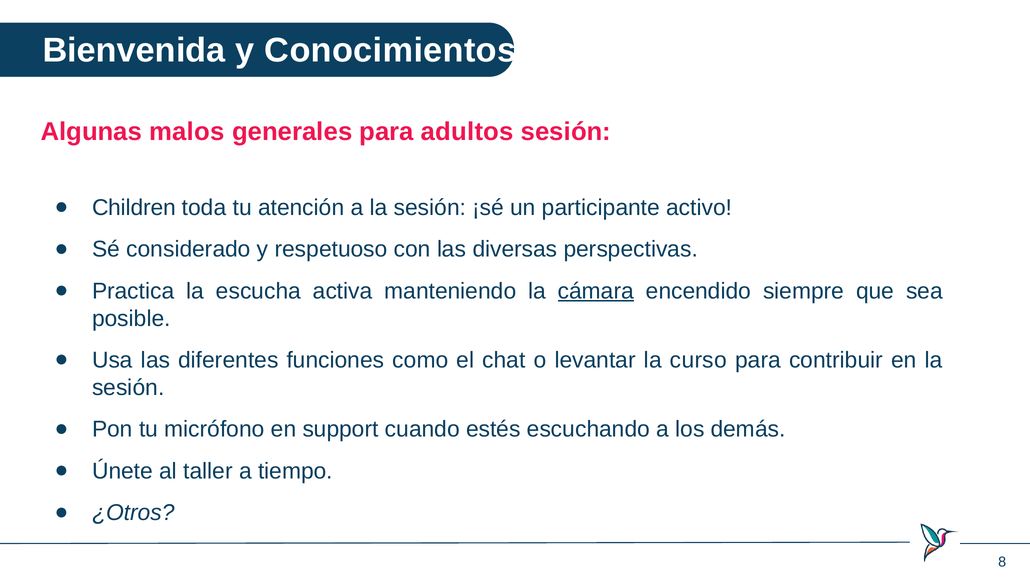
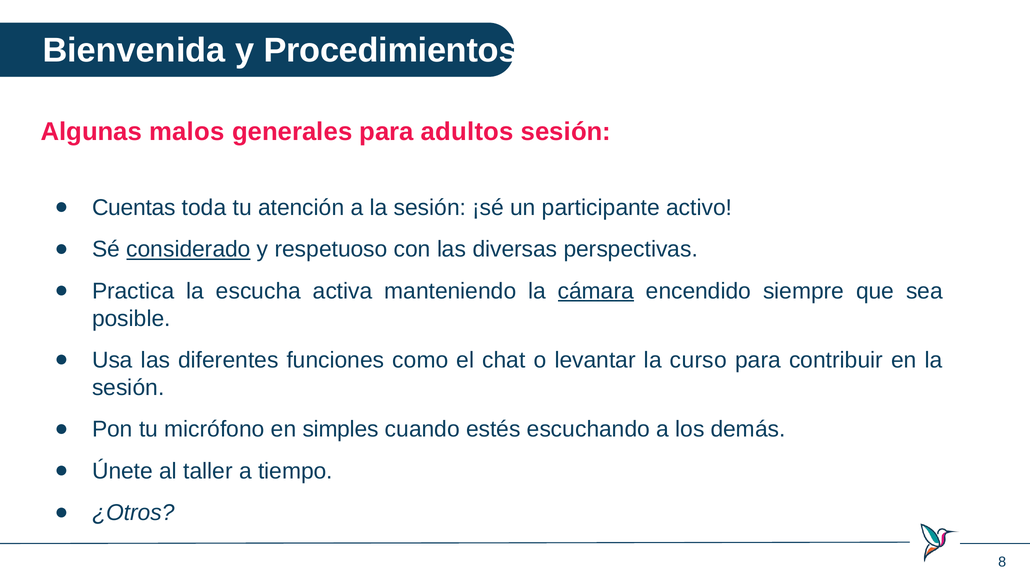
Conocimientos: Conocimientos -> Procedimientos (391, 50)
Children: Children -> Cuentas (134, 208)
considerado underline: none -> present (188, 250)
support: support -> simples (341, 430)
